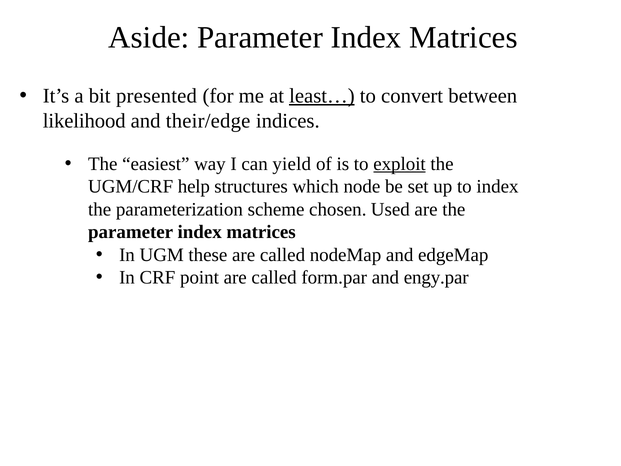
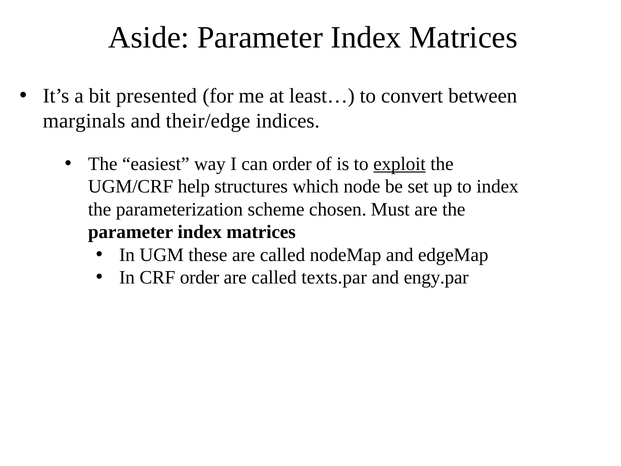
least… underline: present -> none (322, 96)
likelihood: likelihood -> marginals (84, 121)
can yield: yield -> order (292, 164)
Used: Used -> Must (390, 209)
CRF point: point -> order (200, 278)
form.par: form.par -> texts.par (334, 278)
